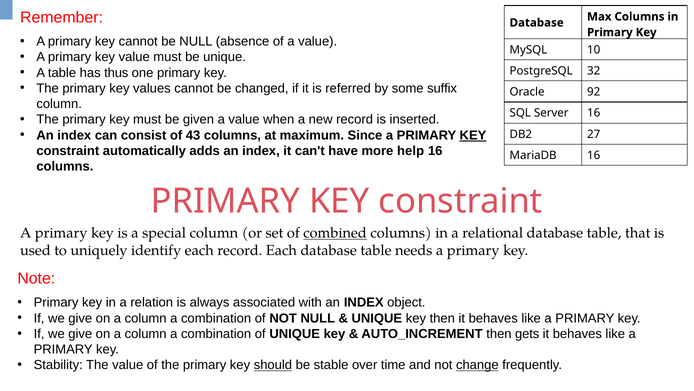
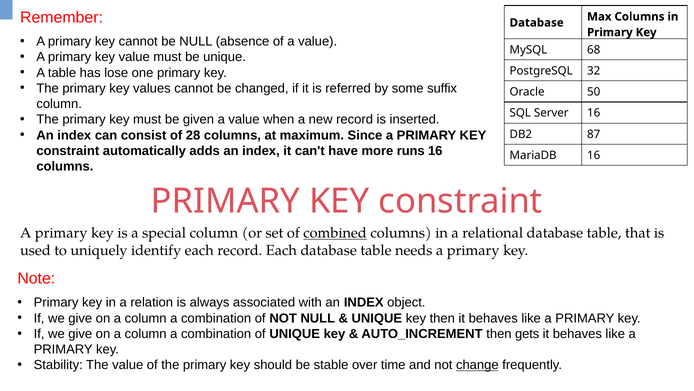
10: 10 -> 68 (594, 50)
thus: thus -> lose (116, 73)
92: 92 -> 50 (594, 92)
43: 43 -> 28 (193, 135)
KEY underline: present -> none (473, 135)
27: 27 -> 87 (594, 134)
help: help -> runs (411, 151)
should underline: present -> none (273, 365)
